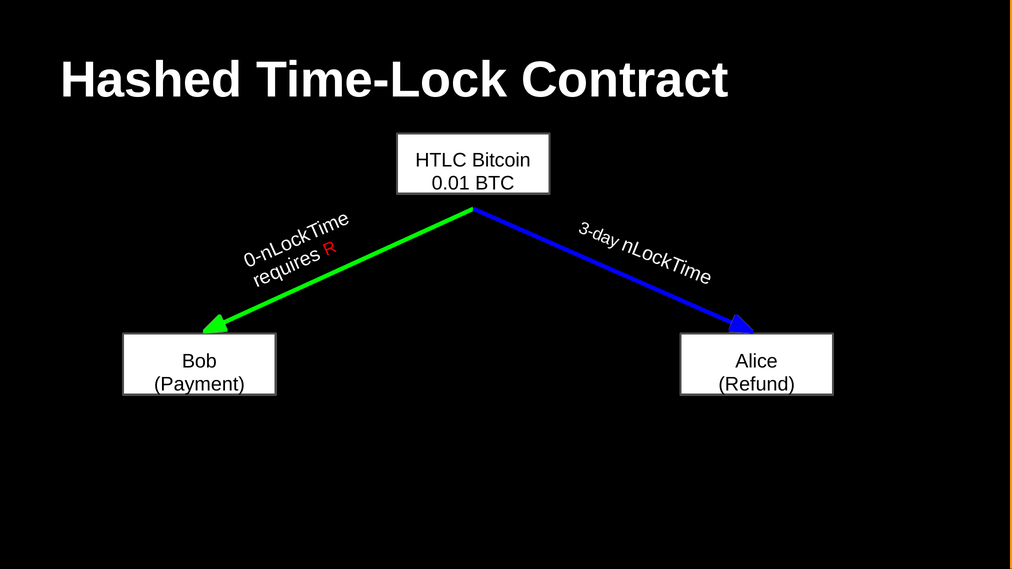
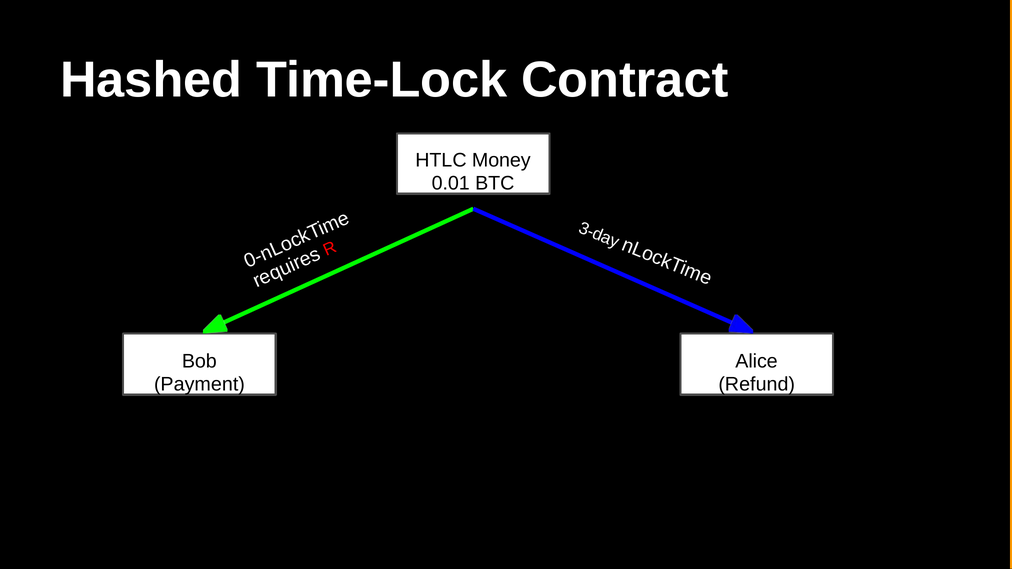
Bitcoin: Bitcoin -> Money (501, 160)
